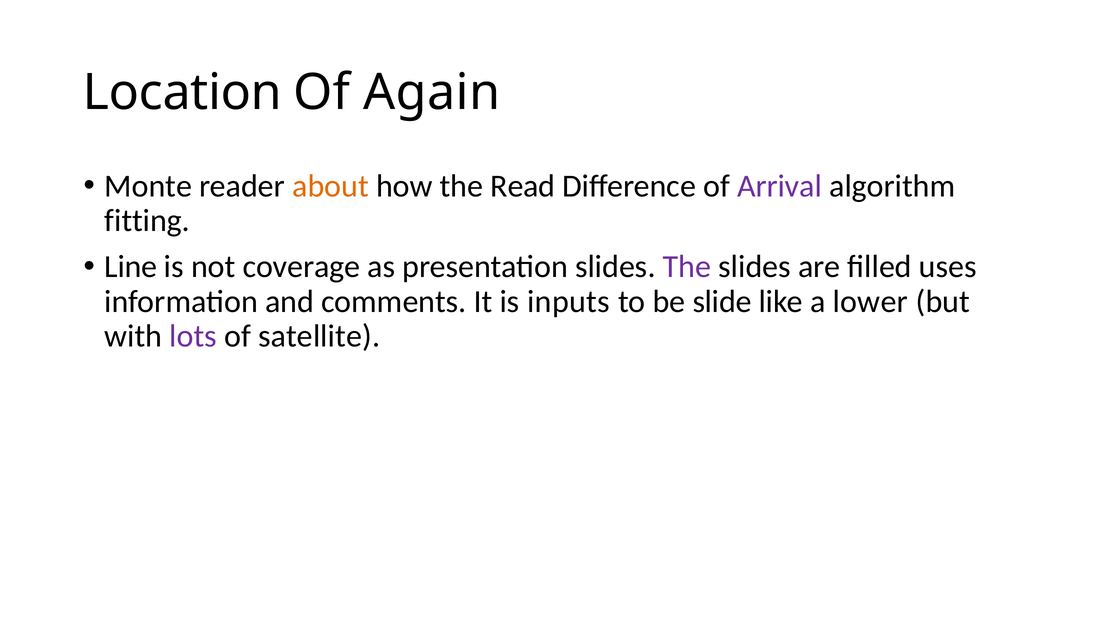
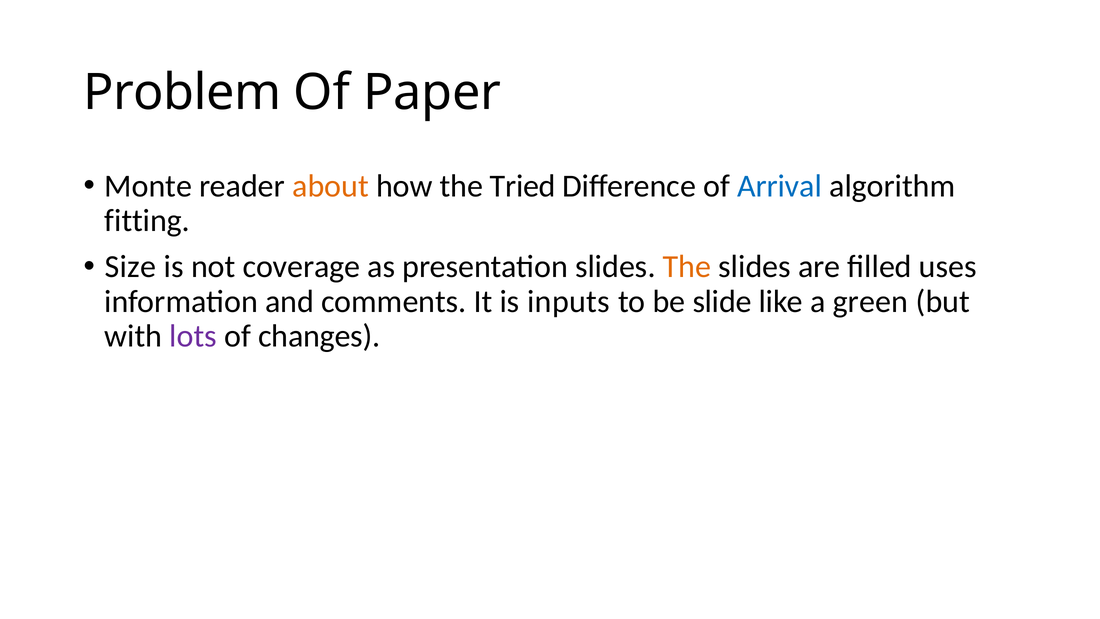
Location: Location -> Problem (182, 92)
Again: Again -> Paper (432, 92)
Read: Read -> Tried (523, 186)
Arrival colour: purple -> blue (780, 186)
Line: Line -> Size (130, 267)
The colour: purple -> orange (687, 267)
lower: lower -> green (870, 301)
satellite: satellite -> changes (319, 336)
